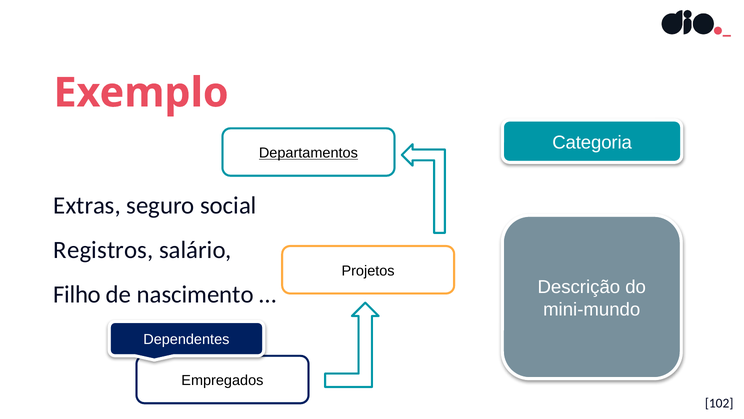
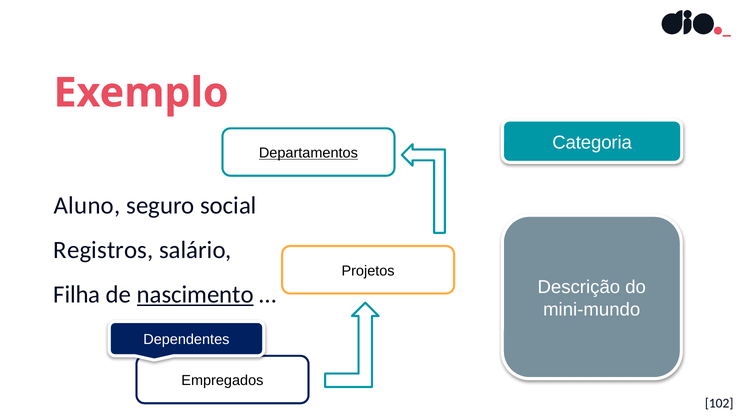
Extras: Extras -> Aluno (87, 205)
Filho: Filho -> Filha (77, 294)
nascimento underline: none -> present (195, 294)
